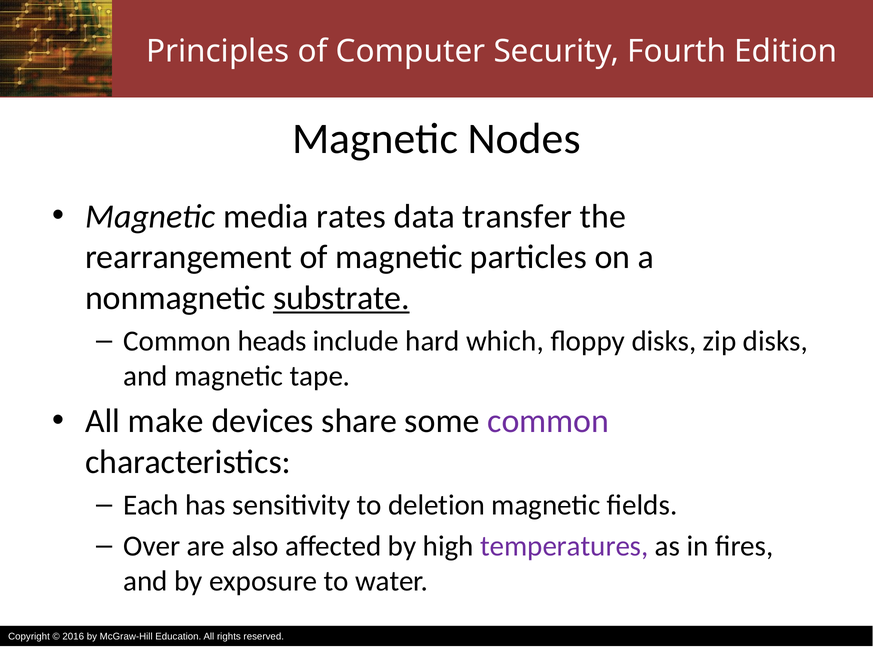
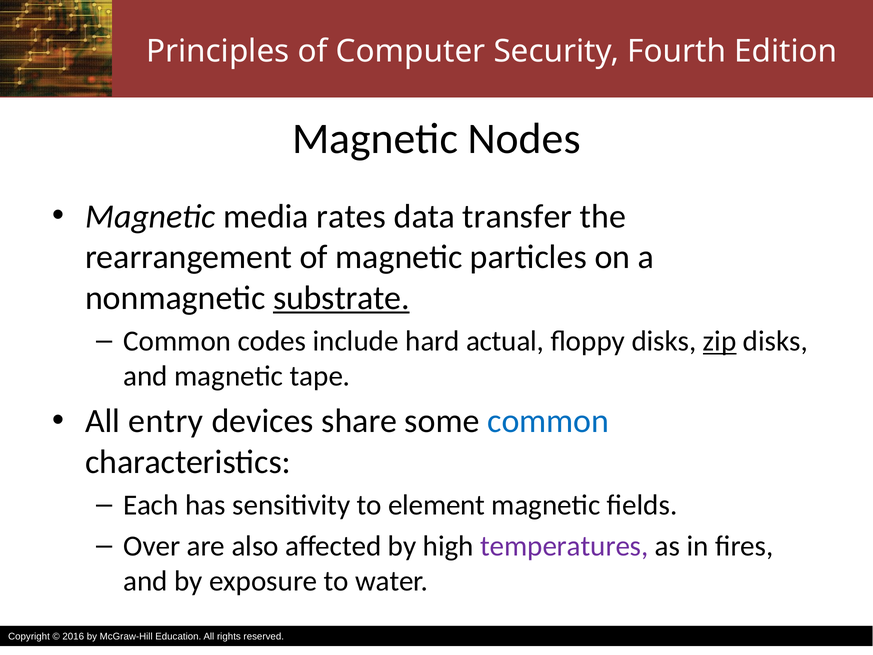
heads: heads -> codes (272, 341)
which: which -> actual (505, 341)
zip underline: none -> present (720, 341)
make: make -> entry (166, 421)
common colour: purple -> blue (548, 421)
deletion: deletion -> element (437, 505)
